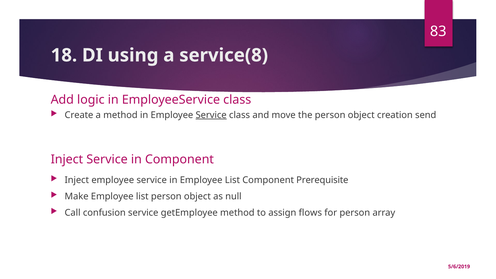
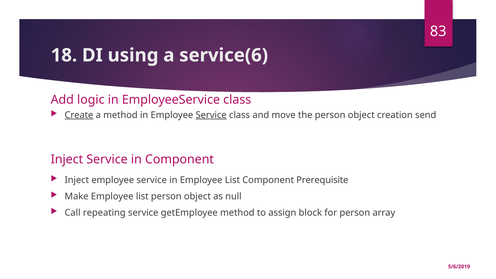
service(8: service(8 -> service(6 (224, 55)
Create underline: none -> present (79, 115)
confusion: confusion -> repeating (104, 213)
flows: flows -> block (310, 213)
